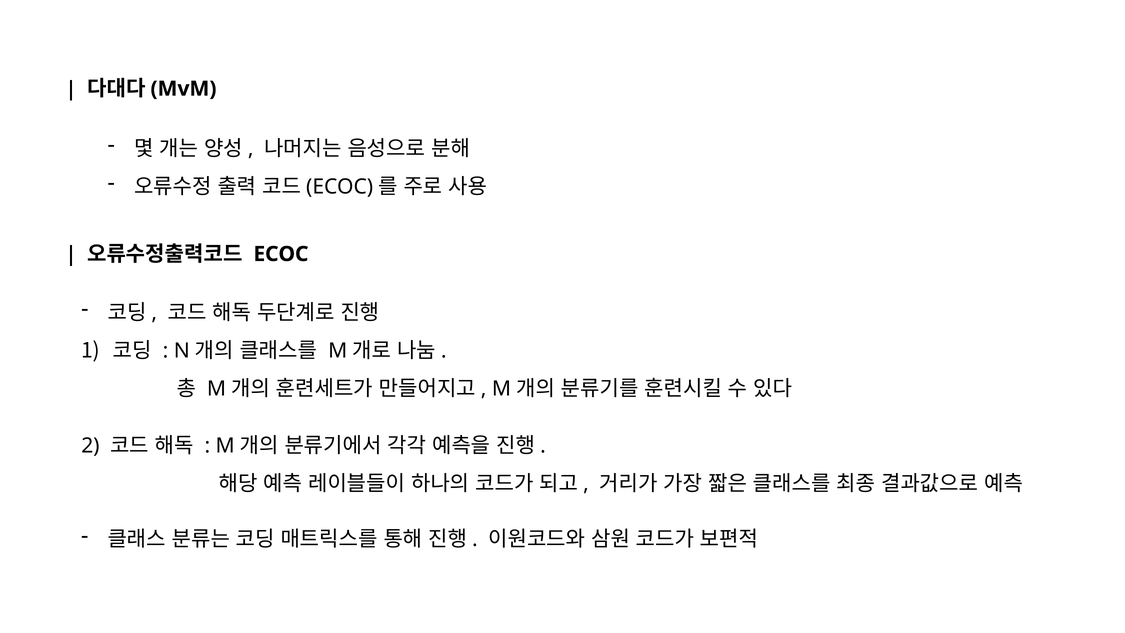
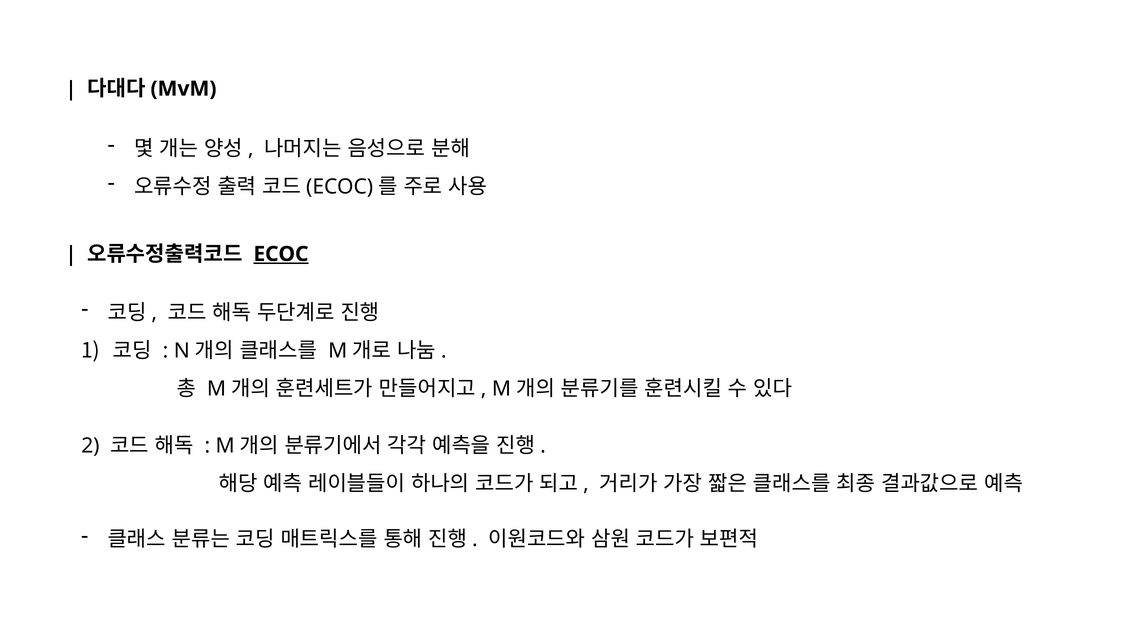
ECOC underline: none -> present (281, 254)
